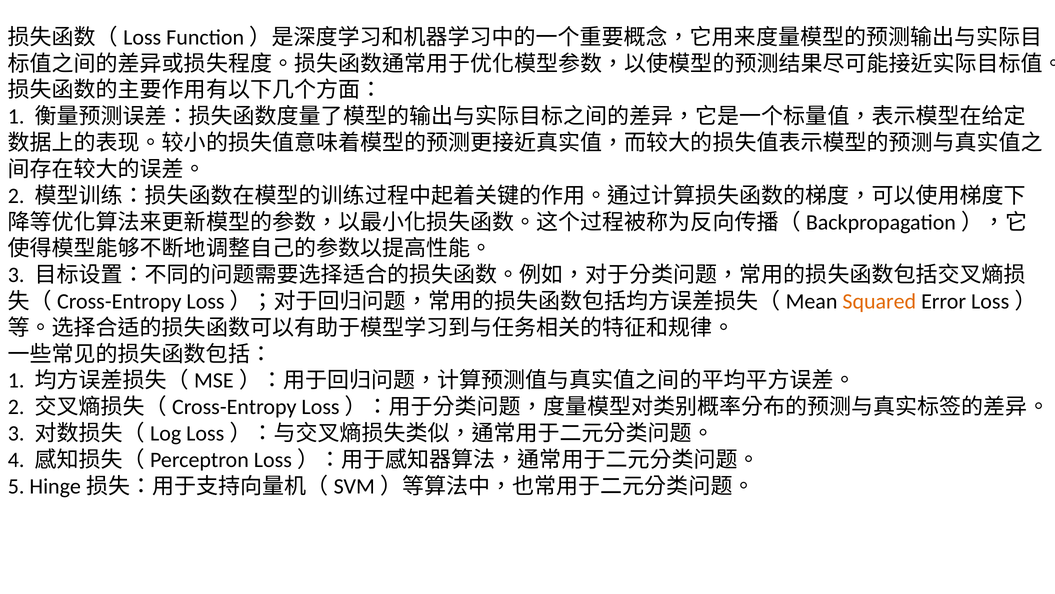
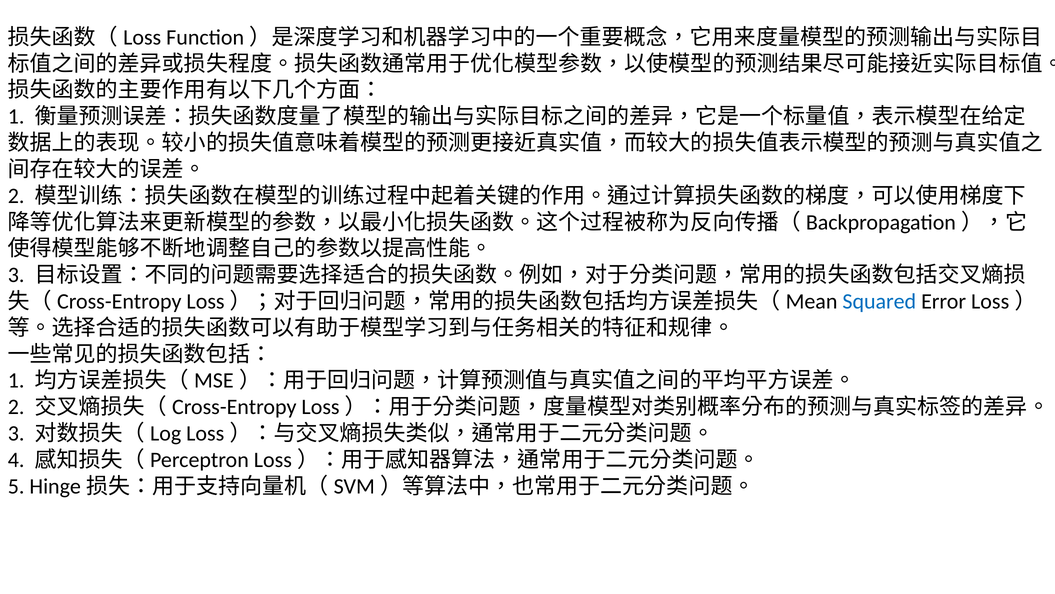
Squared colour: orange -> blue (879, 301)
